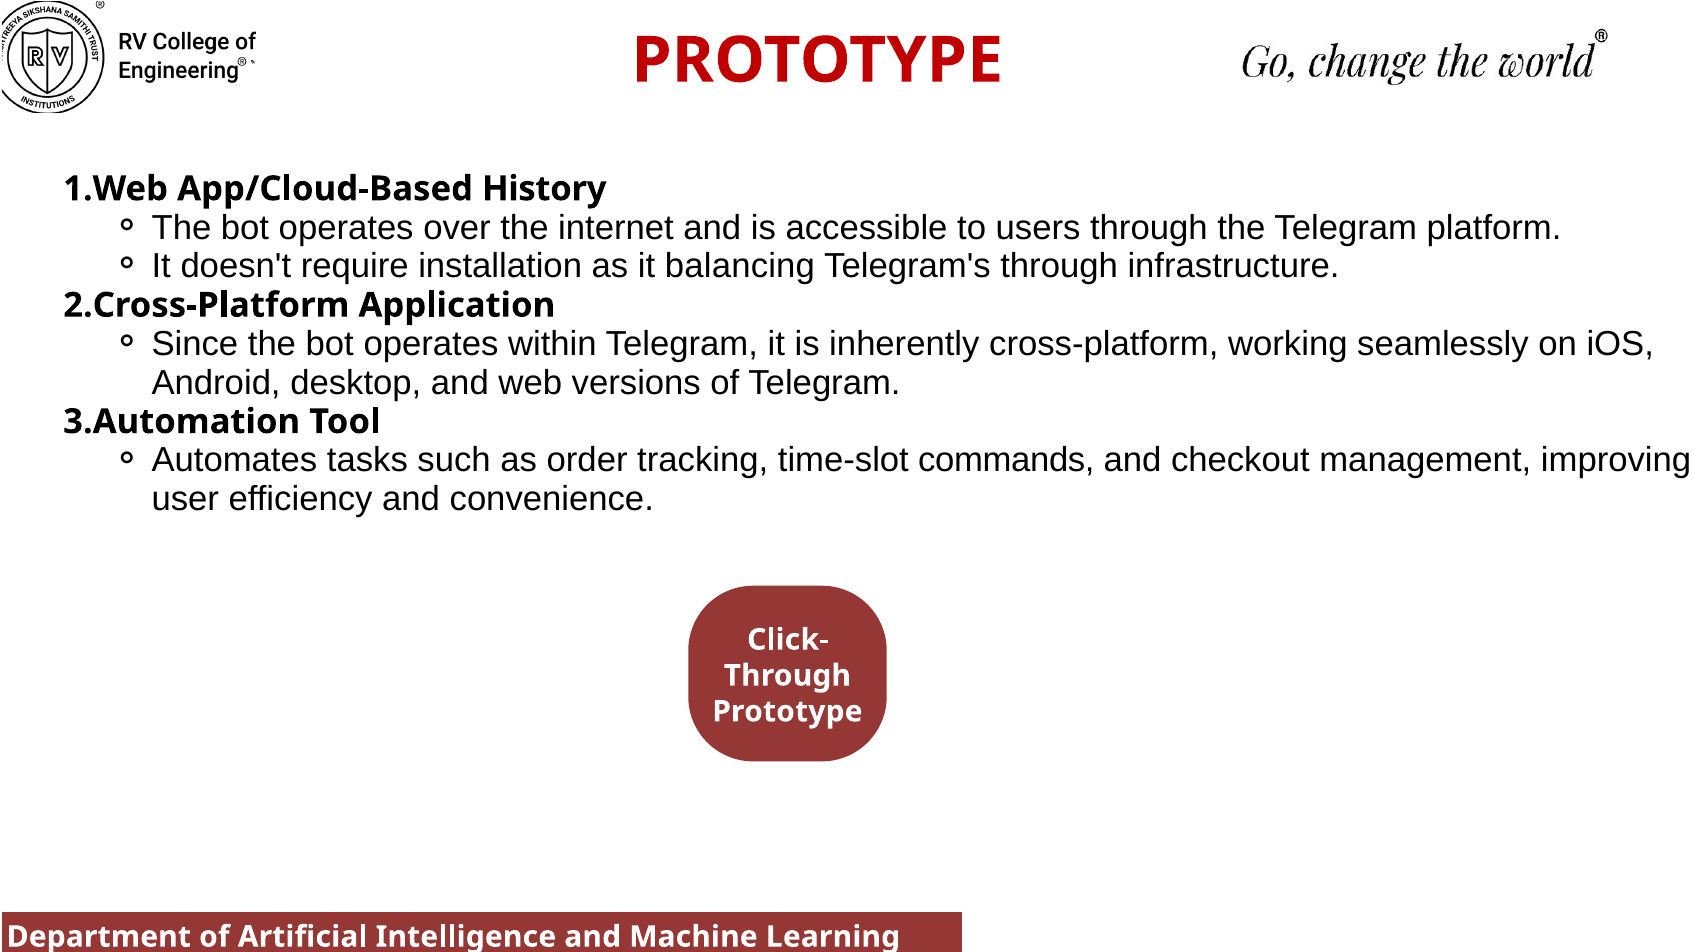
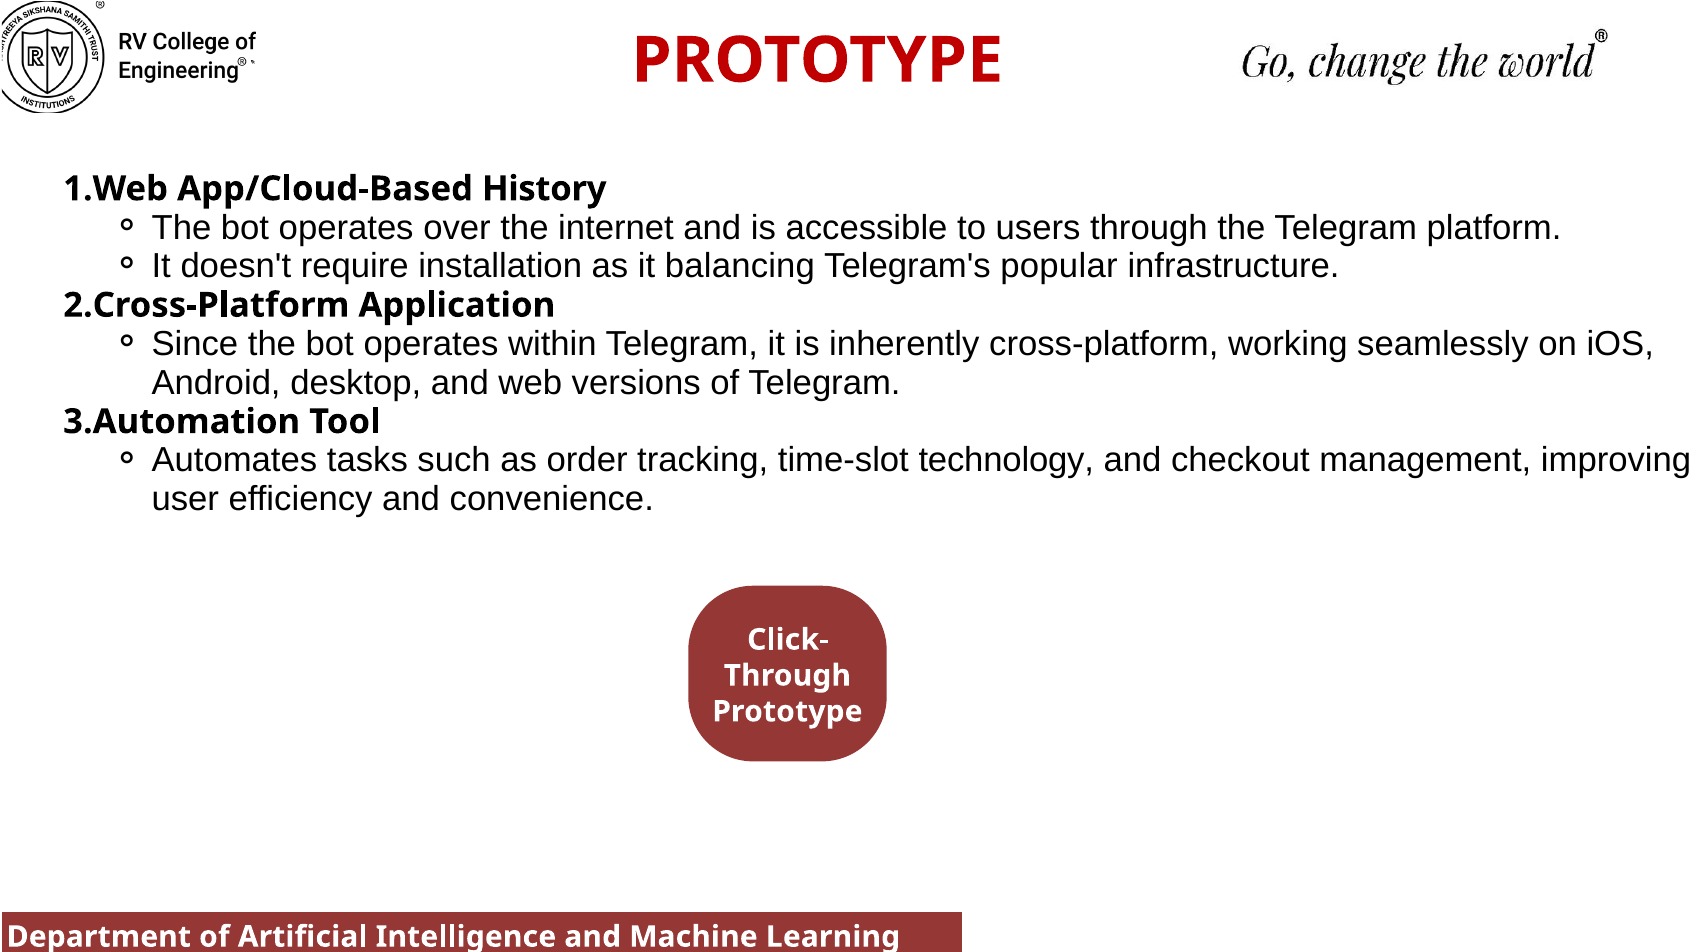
Telegram's through: through -> popular (1059, 267)
commands: commands -> technology (1006, 461)
